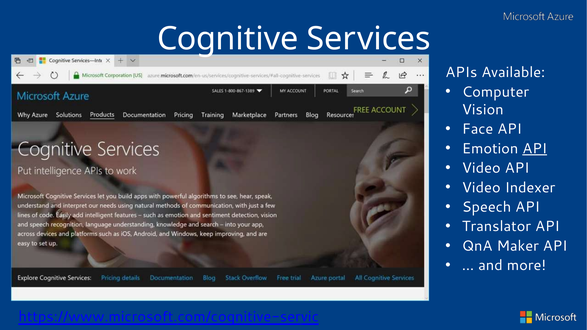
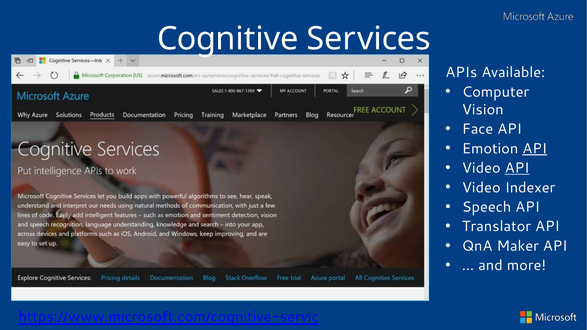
API underline: none -> present (517, 168)
